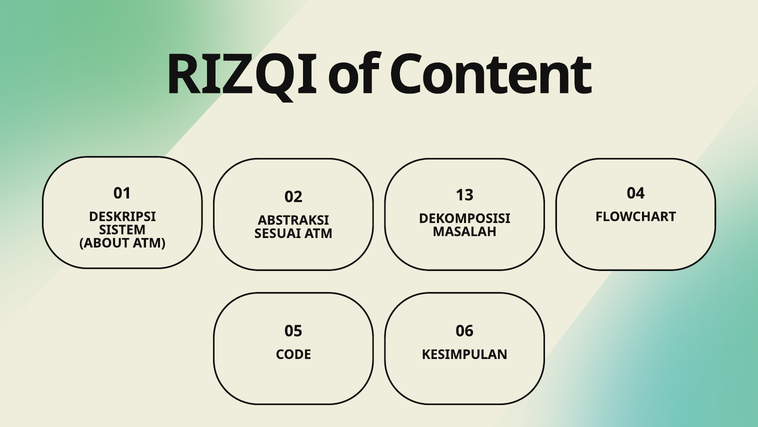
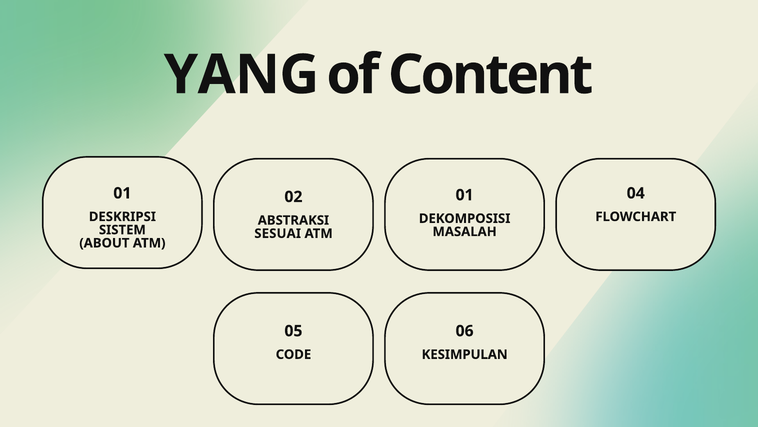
RIZQI: RIZQI -> YANG (241, 75)
02 13: 13 -> 01 (465, 195)
